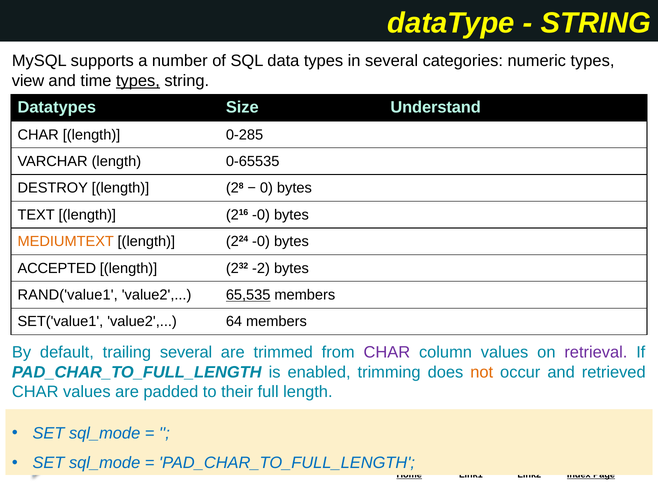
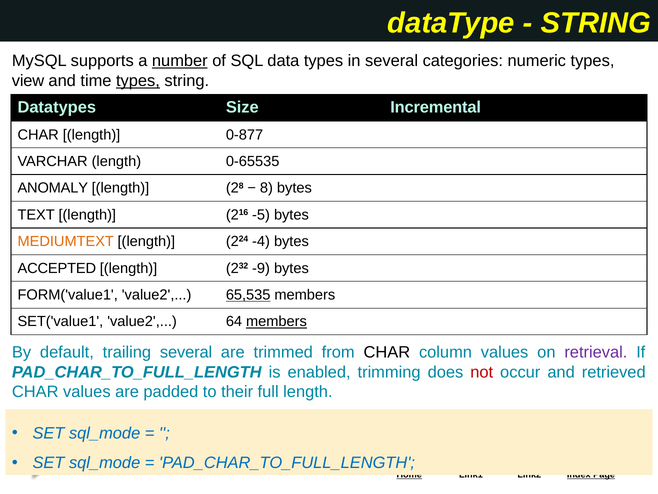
number underline: none -> present (180, 61)
Understand: Understand -> Incremental (436, 107)
0-285: 0-285 -> 0-877 (245, 135)
DESTROY: DESTROY -> ANOMALY (53, 188)
0: 0 -> 8 (266, 188)
216 -0: -0 -> -5 (261, 215)
224 -0: -0 -> -4 (261, 241)
-2: -2 -> -9 (261, 268)
RAND('value1: RAND('value1 -> FORM('value1 (68, 295)
members underline: none -> present (276, 321)
CHAR colour: purple -> black (387, 352)
not colour: orange -> red (482, 372)
